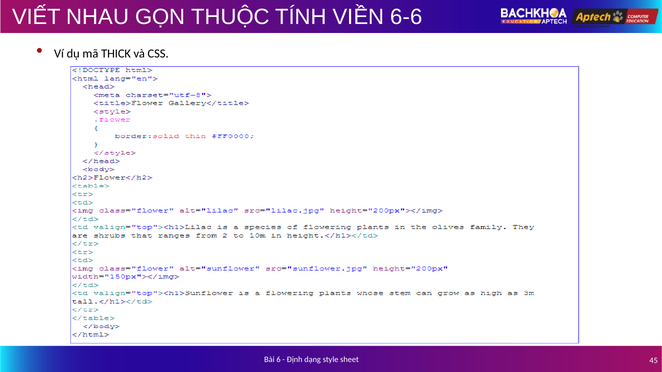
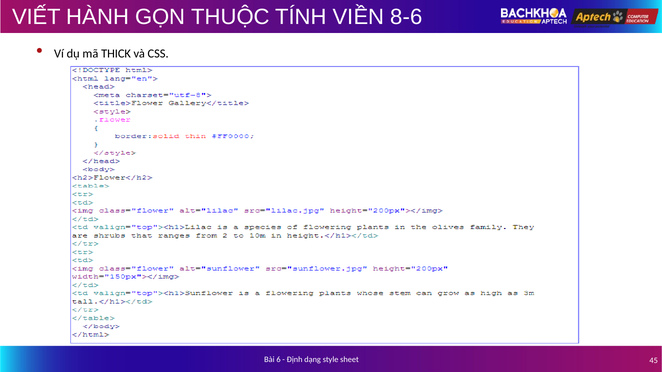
NHAU: NHAU -> HÀNH (98, 17)
6-6: 6-6 -> 8-6 (406, 17)
